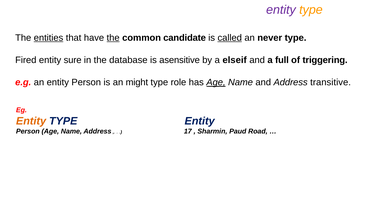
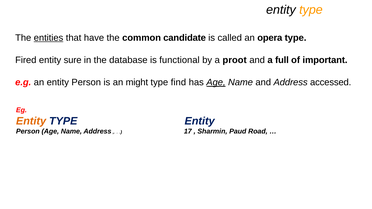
entity colour: purple -> black (281, 10)
the underline: present -> none (113, 38)
called underline: present -> none (230, 38)
never: never -> opera (270, 38)
asensitive: asensitive -> functional (179, 60)
elseif: elseif -> proot (235, 60)
triggering: triggering -> important (325, 60)
role: role -> find (178, 82)
transitive: transitive -> accessed (331, 82)
